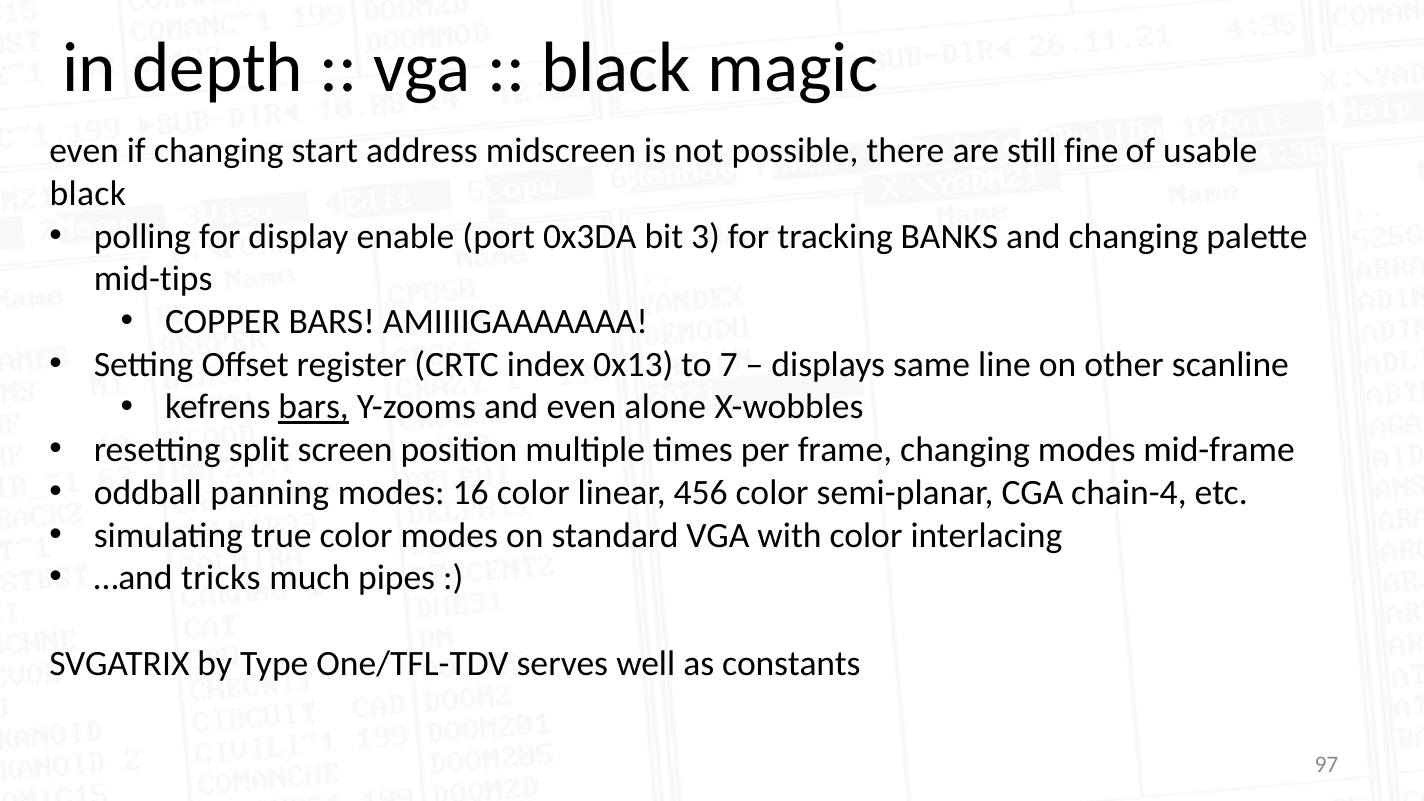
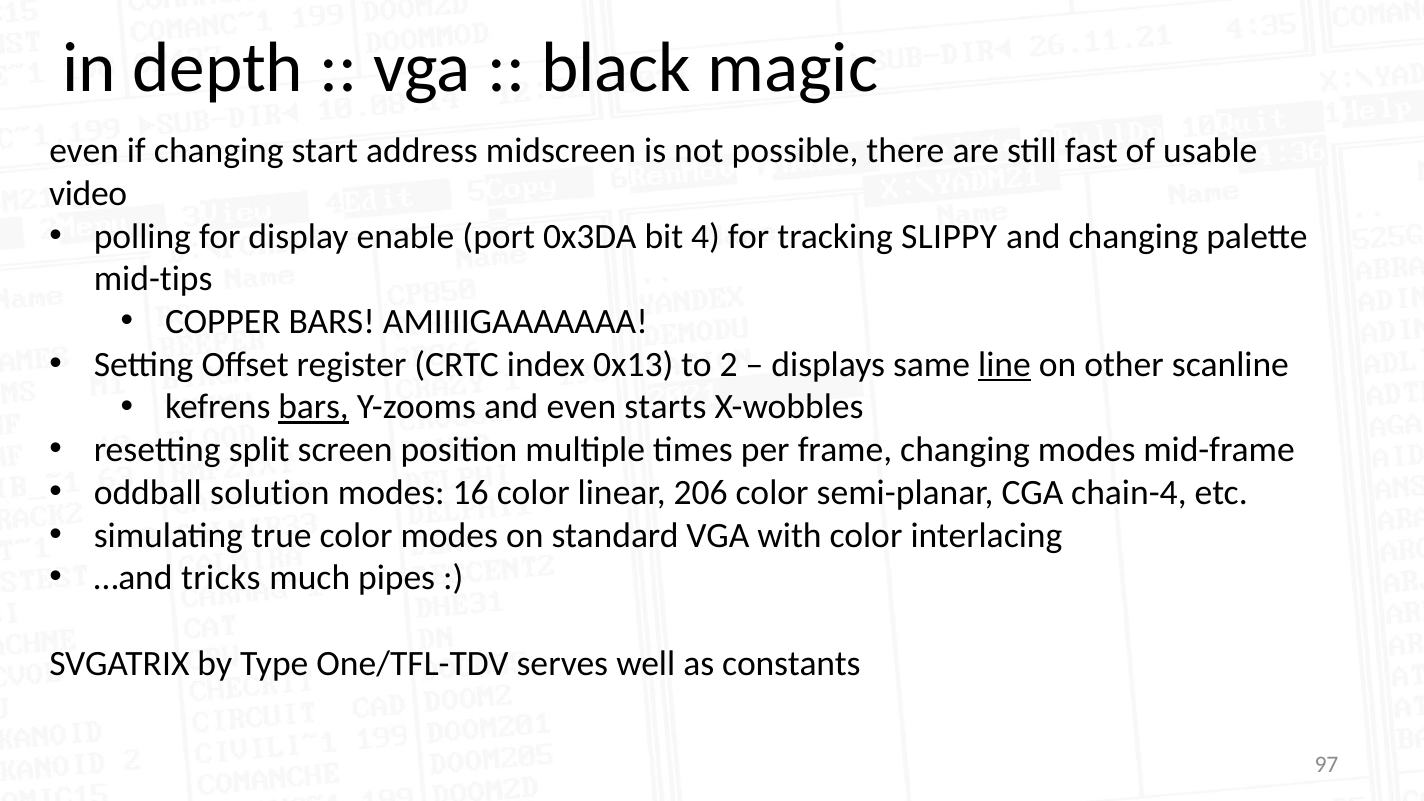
fine: fine -> fast (1091, 151)
black: black -> video (88, 194)
3: 3 -> 4 (706, 236)
BANKS: BANKS -> SLIPPY (949, 236)
7: 7 -> 2 (729, 365)
line underline: none -> present (1004, 365)
alone: alone -> starts (665, 407)
panning: panning -> solution (270, 493)
456: 456 -> 206 (701, 493)
